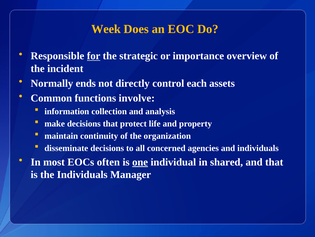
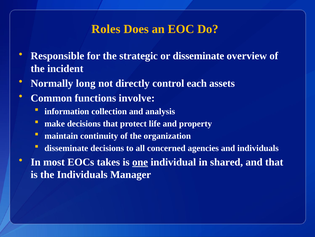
Week: Week -> Roles (106, 29)
for underline: present -> none (94, 56)
or importance: importance -> disseminate (198, 56)
ends: ends -> long (86, 83)
often: often -> takes (108, 162)
